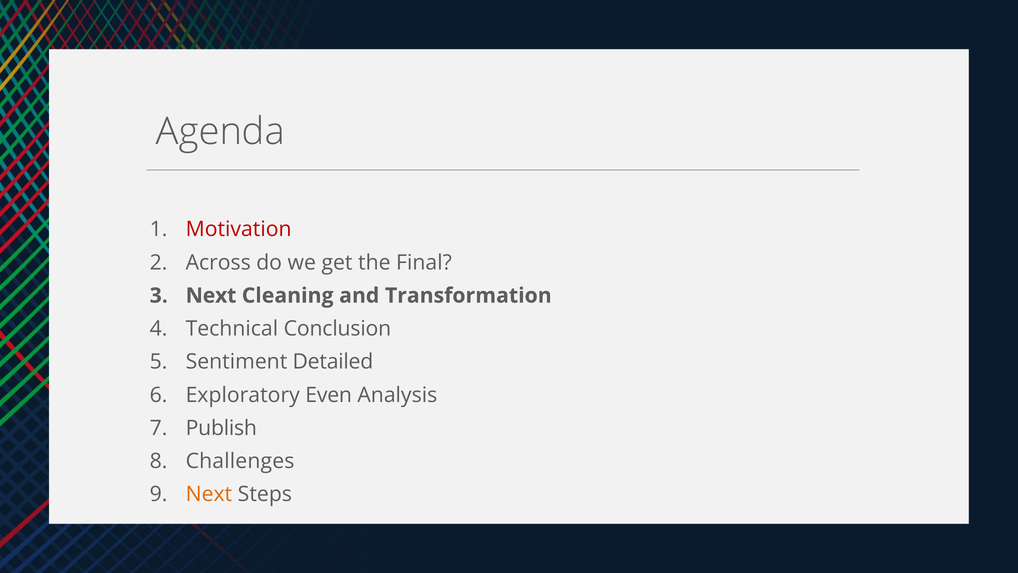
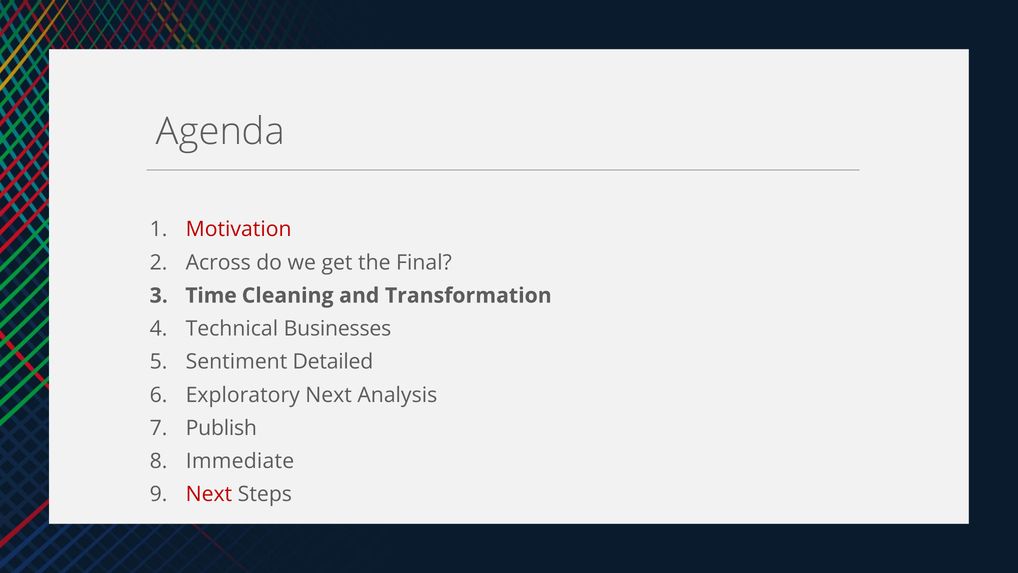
Next: Next -> Time (211, 295)
Conclusion: Conclusion -> Businesses (337, 329)
Exploratory Even: Even -> Next (329, 395)
Challenges: Challenges -> Immediate (240, 461)
Next colour: orange -> red (209, 494)
